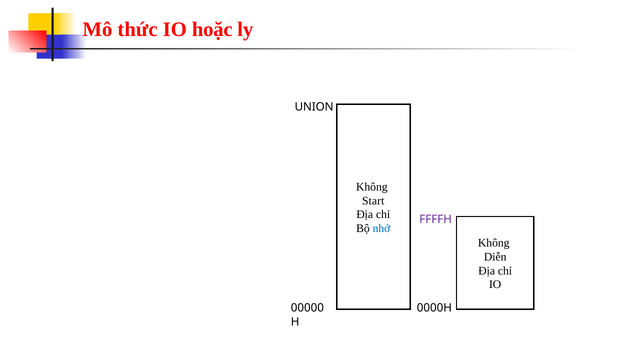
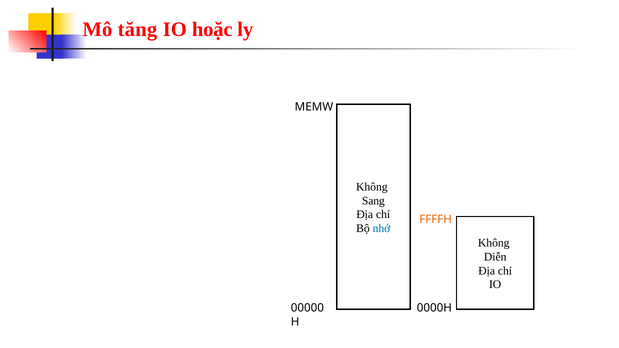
thức: thức -> tăng (137, 29)
UNION: UNION -> MEMW (314, 107)
Start: Start -> Sang (373, 201)
FFFFH colour: purple -> orange (436, 220)
